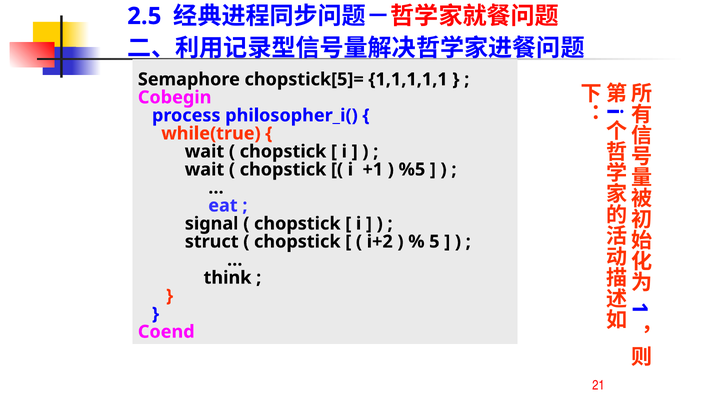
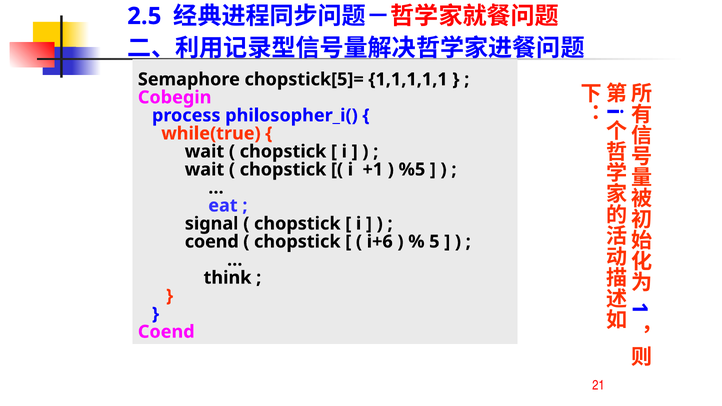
struct: struct -> coend (212, 242)
i+2: i+2 -> i+6 (380, 242)
